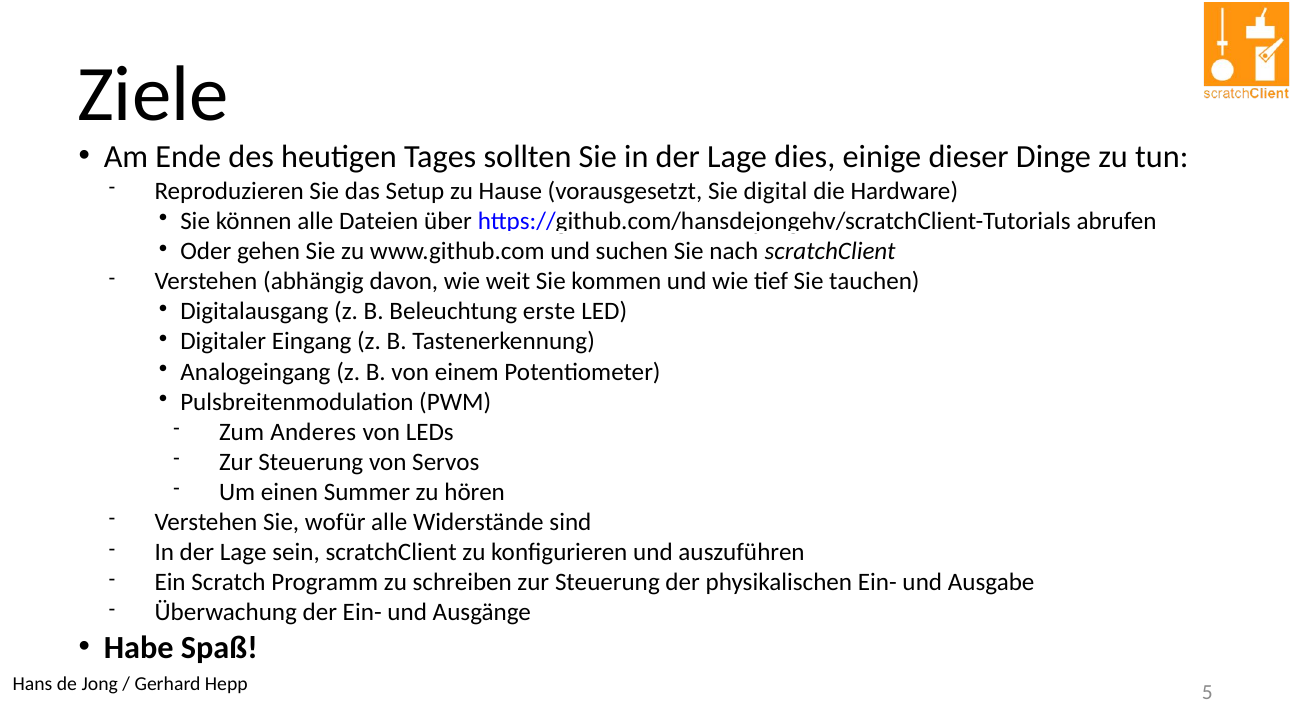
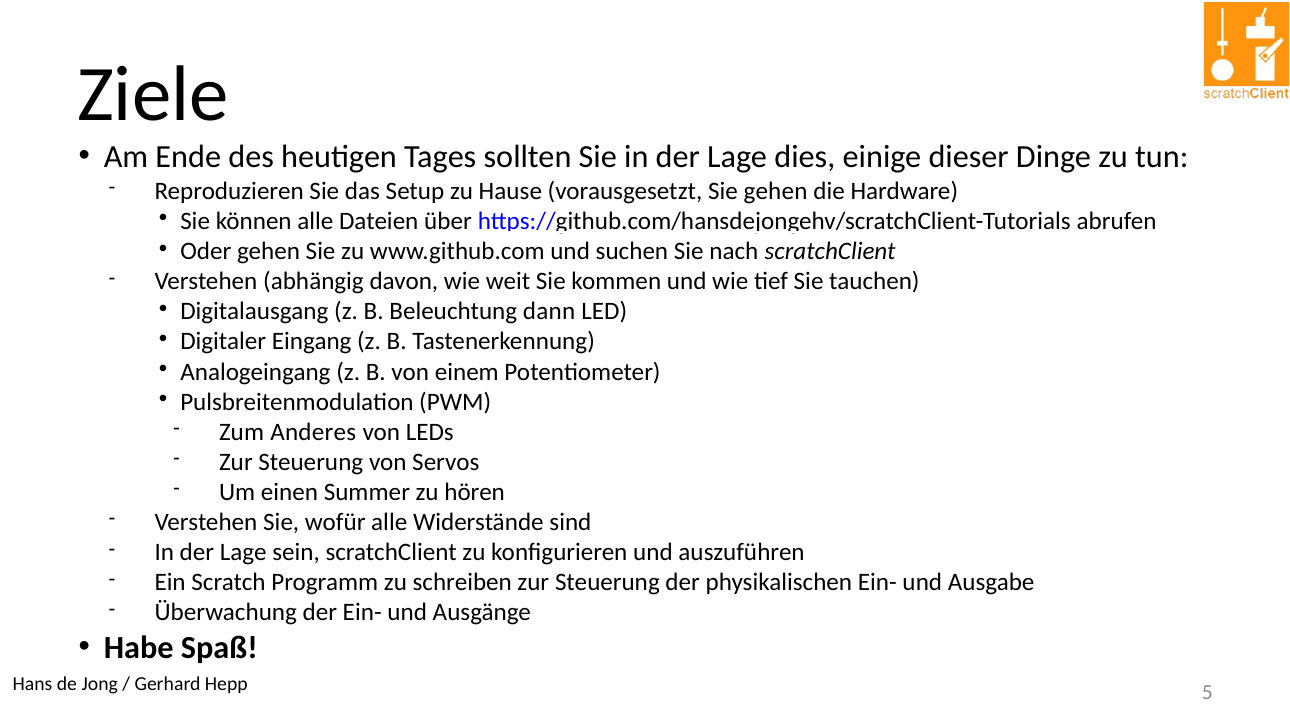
Sie digital: digital -> gehen (775, 191)
erste: erste -> dann (549, 312)
